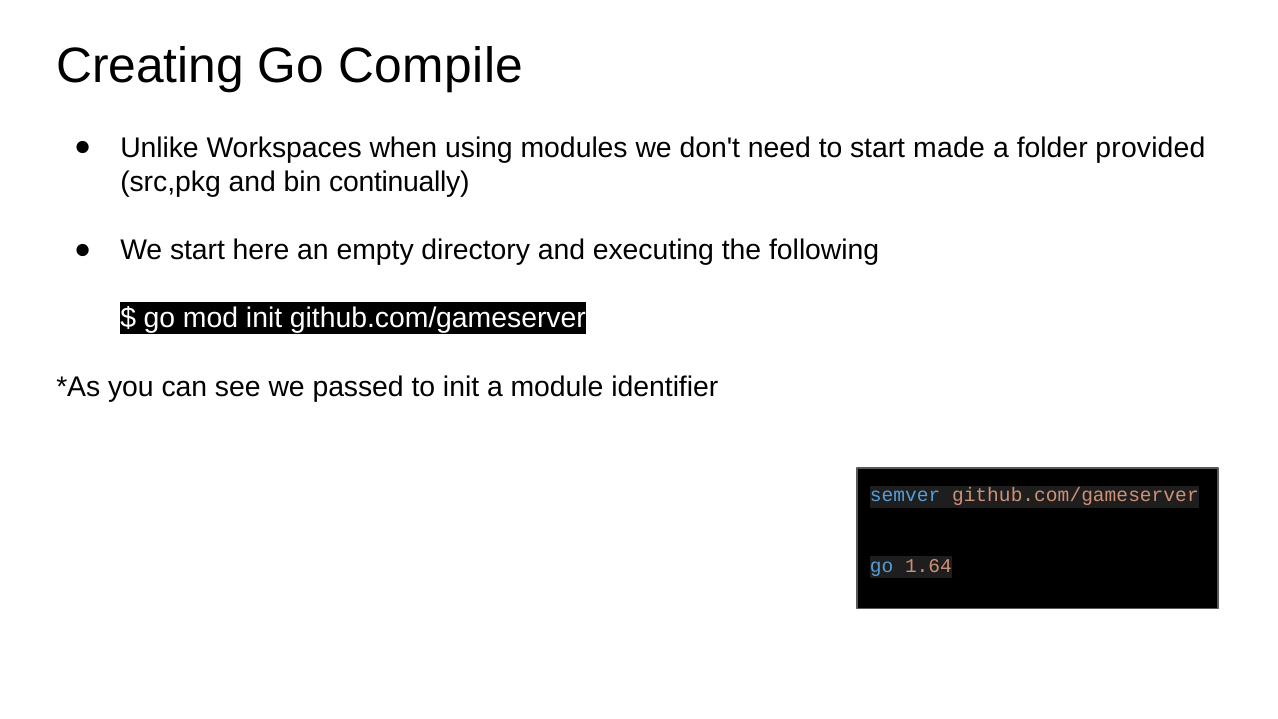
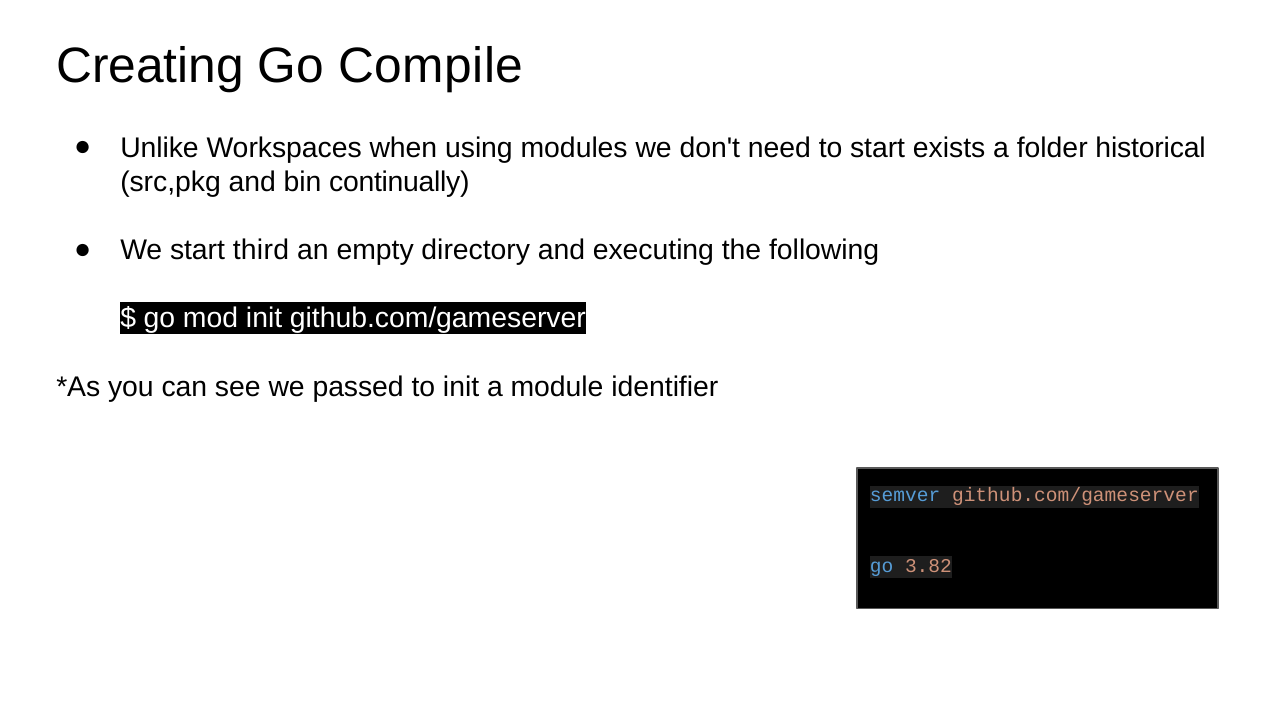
made: made -> exists (949, 148)
provided: provided -> historical (1151, 148)
here: here -> third (261, 250)
1.64: 1.64 -> 3.82 (928, 566)
